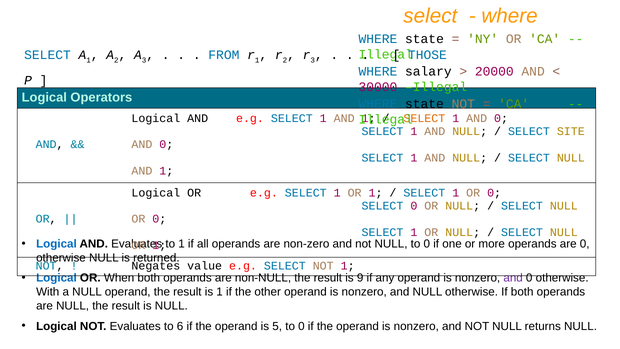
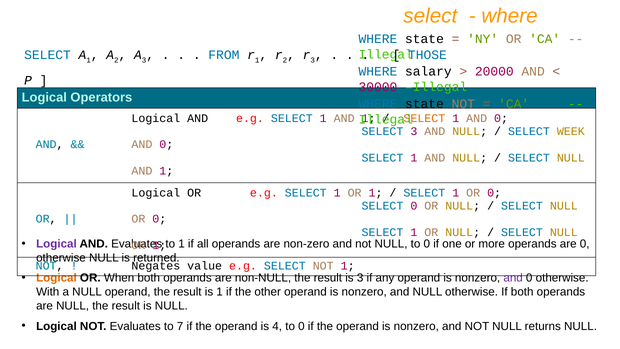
1: 1 -> 3 (414, 131)
SITE: SITE -> WEEK (571, 131)
Logical colour: blue -> purple (56, 244)
Logical colour: blue -> orange (56, 278)
is 9: 9 -> 3 (360, 278)
6: 6 -> 7 (180, 326)
5: 5 -> 4 (277, 326)
